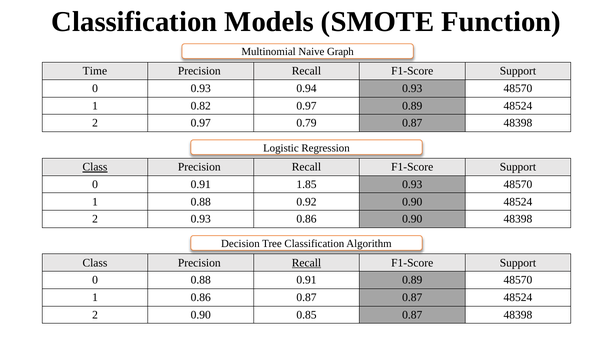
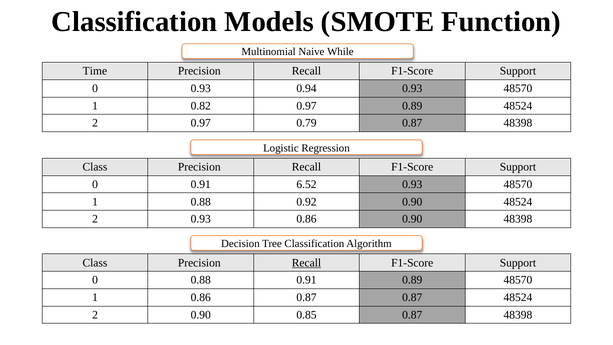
Graph: Graph -> While (340, 52)
Class underline: present -> none (95, 167)
1.85: 1.85 -> 6.52 (307, 184)
